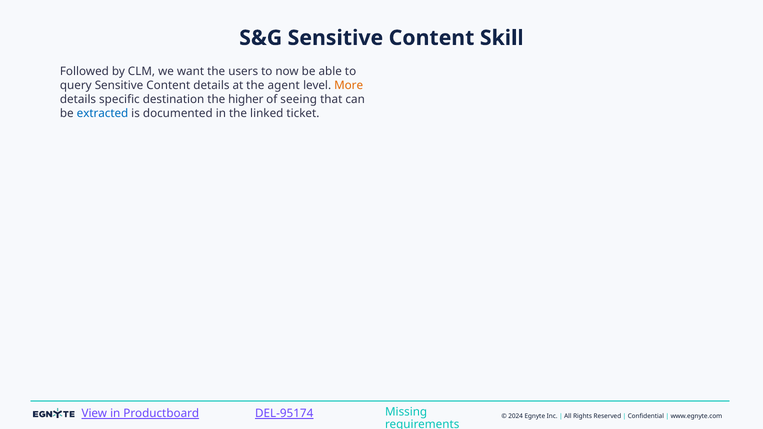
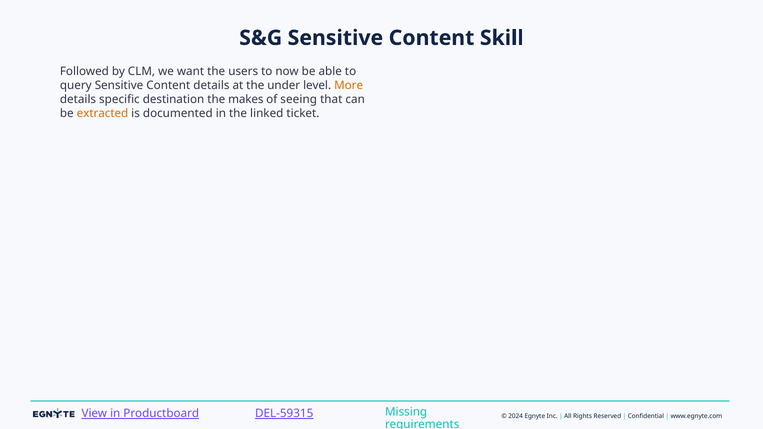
agent: agent -> under (284, 85)
higher: higher -> makes (246, 99)
extracted colour: blue -> orange (103, 113)
DEL-95174: DEL-95174 -> DEL-59315 (284, 413)
